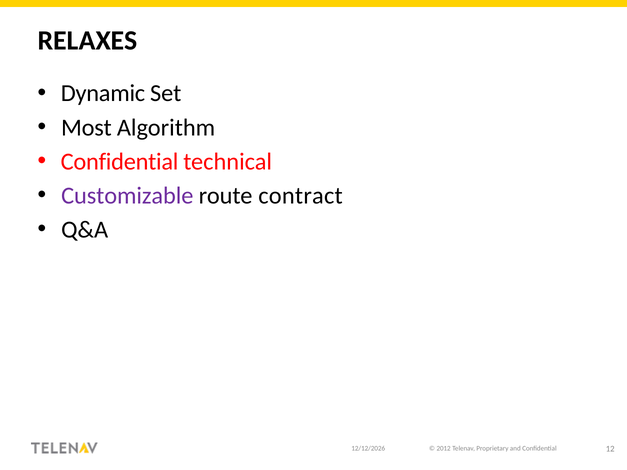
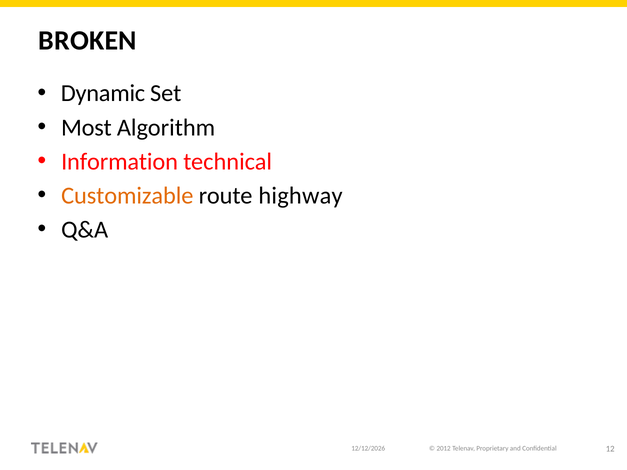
RELAXES: RELAXES -> BROKEN (87, 41)
Confidential: Confidential -> Information (120, 162)
Customizable colour: purple -> orange (127, 196)
contract: contract -> highway (301, 196)
